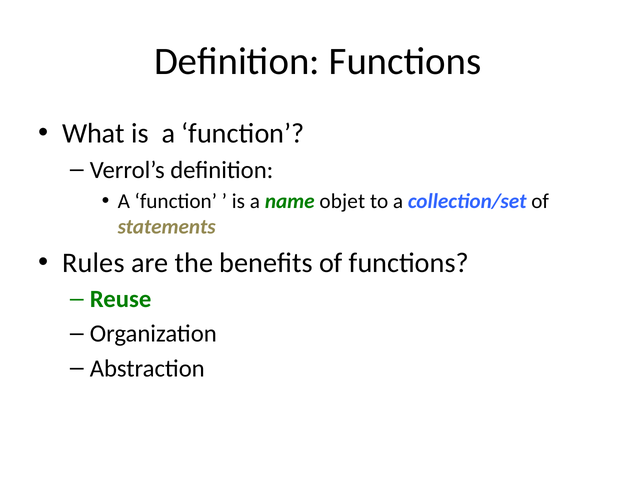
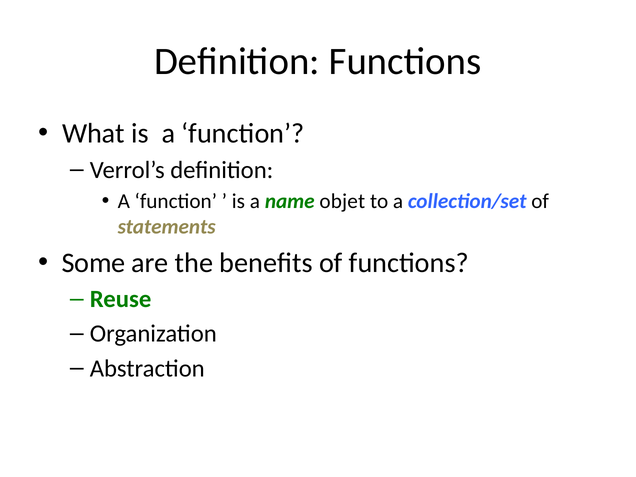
Rules: Rules -> Some (94, 263)
